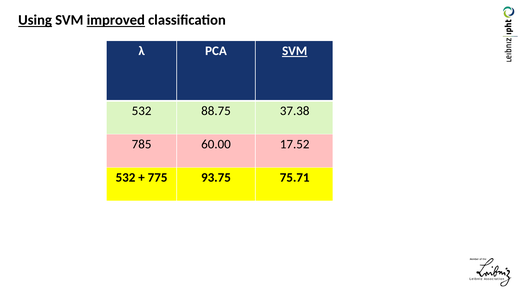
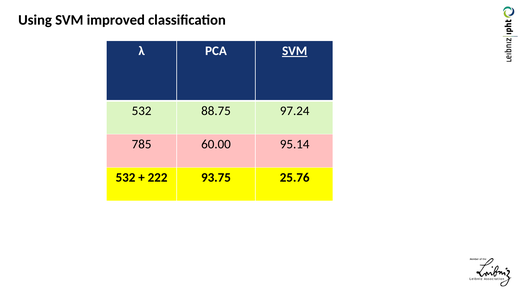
Using underline: present -> none (35, 20)
improved underline: present -> none (116, 20)
37.38: 37.38 -> 97.24 (295, 111)
17.52: 17.52 -> 95.14 (295, 144)
775: 775 -> 222 (158, 178)
75.71: 75.71 -> 25.76 (295, 178)
